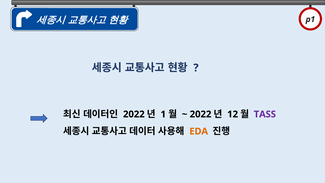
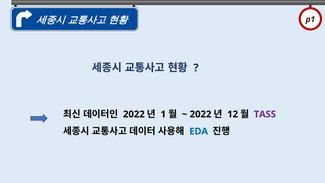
EDA colour: orange -> blue (199, 131)
